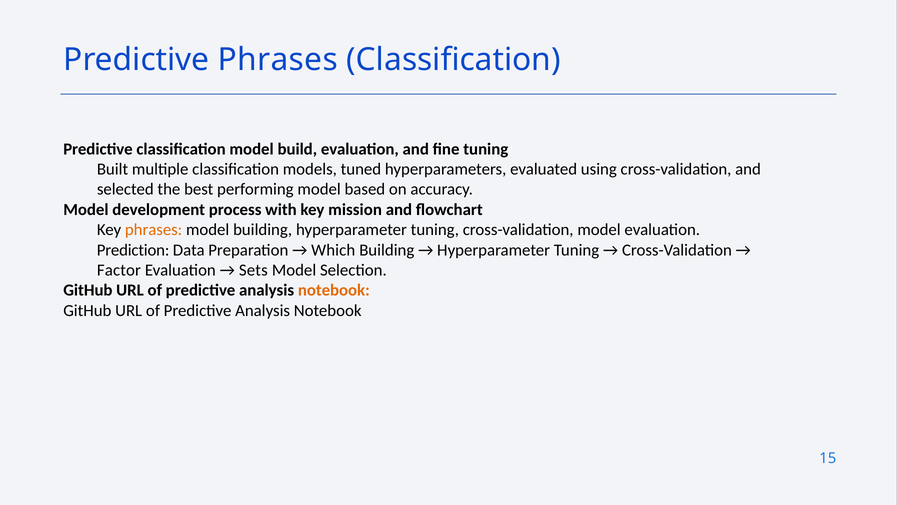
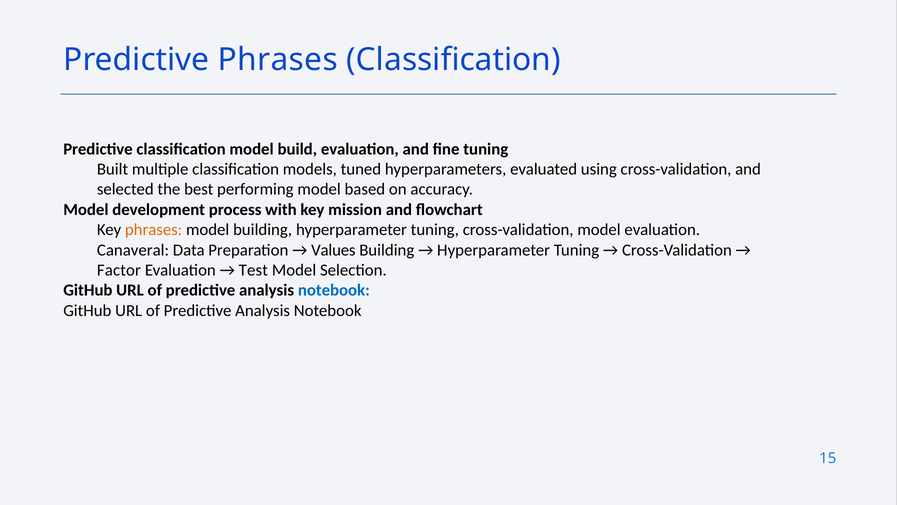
Prediction: Prediction -> Canaveral (133, 250)
Which: Which -> Values (333, 250)
Sets: Sets -> Test (253, 270)
notebook colour: orange -> blue (334, 290)
